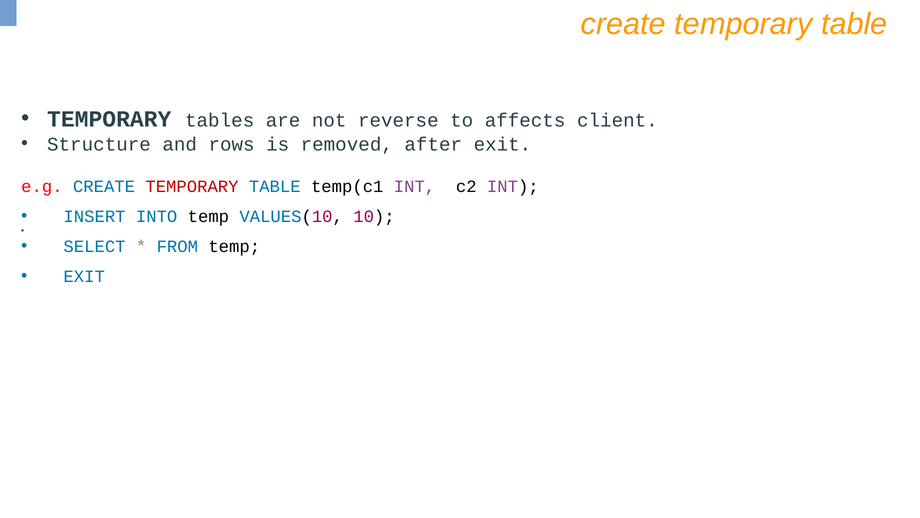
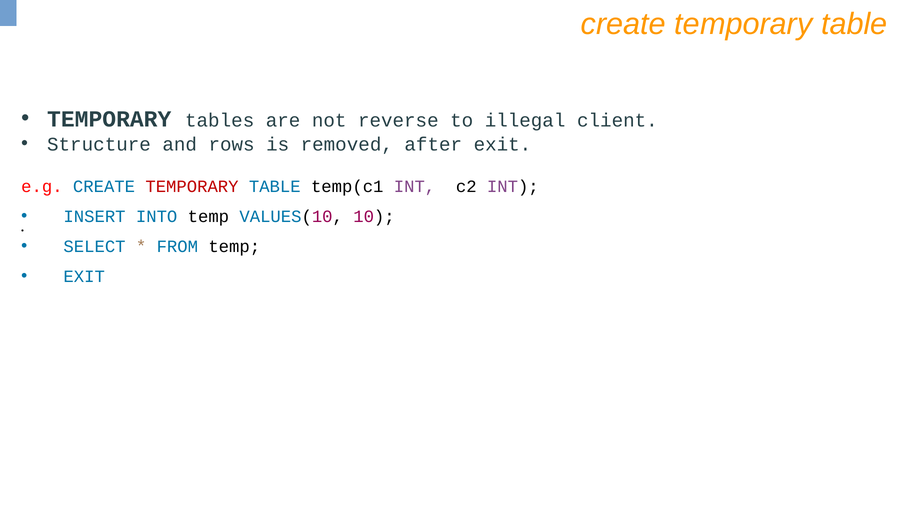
affects: affects -> illegal (525, 120)
